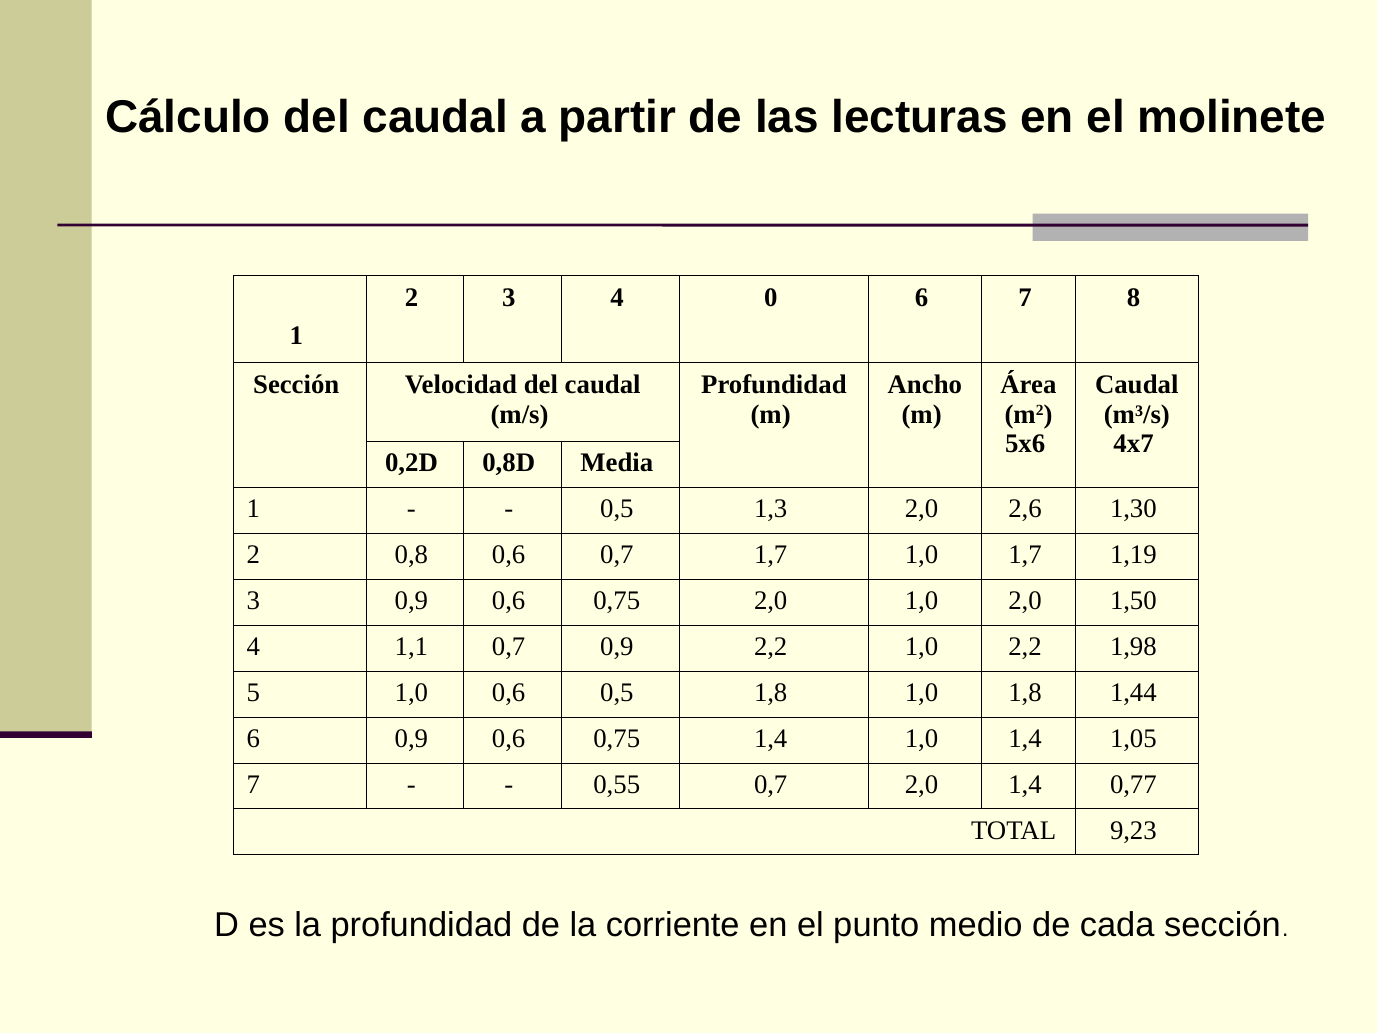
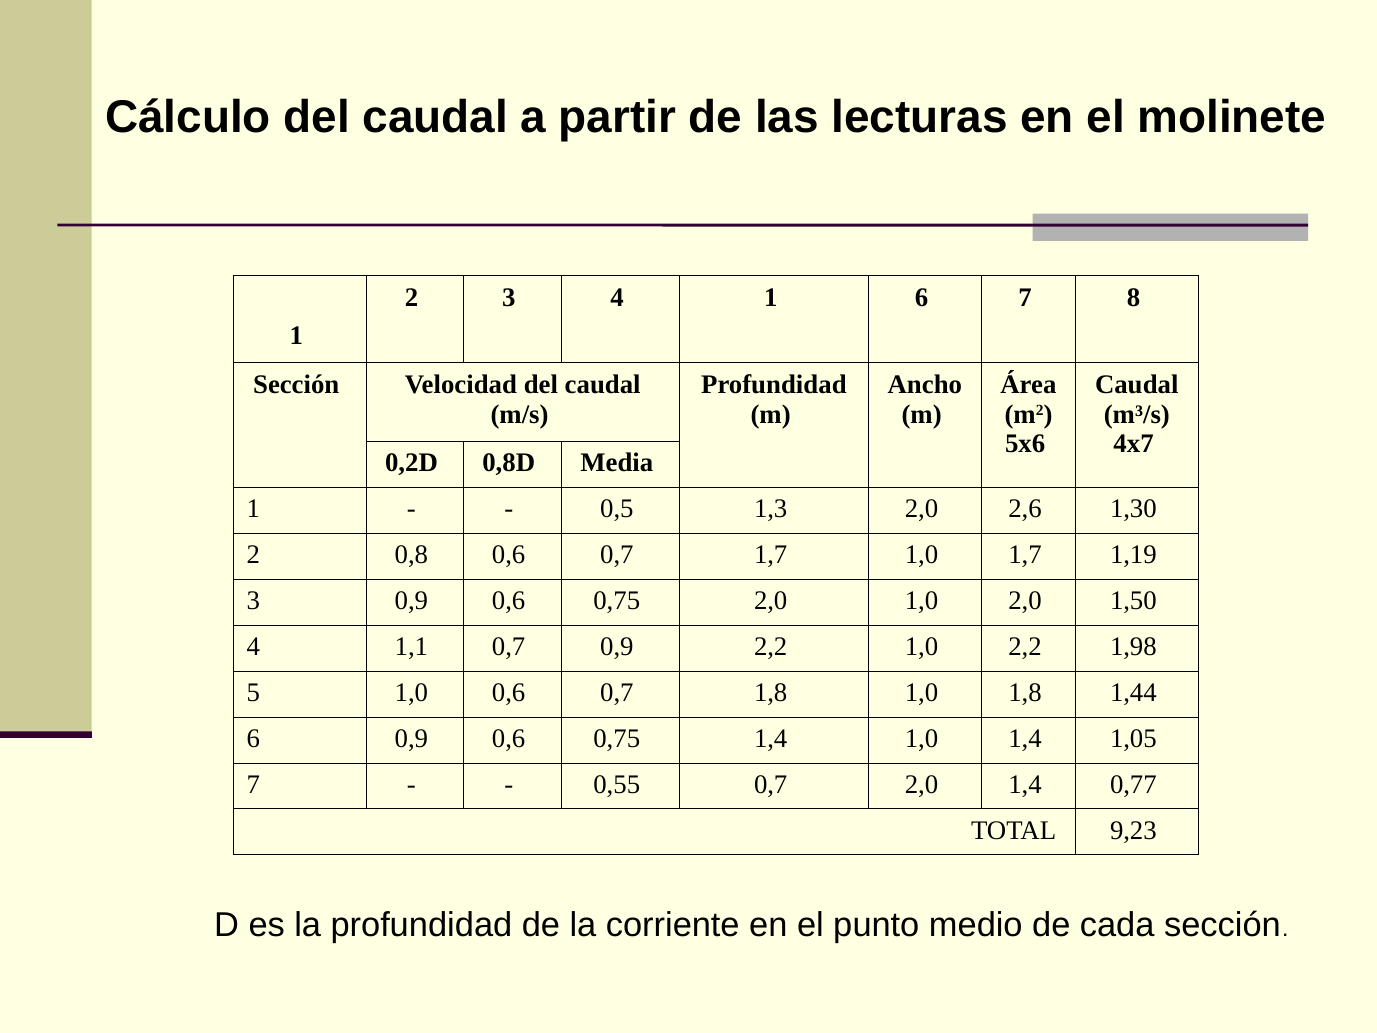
4 0: 0 -> 1 (771, 297)
1,0 0,6 0,5: 0,5 -> 0,7 (617, 693)
